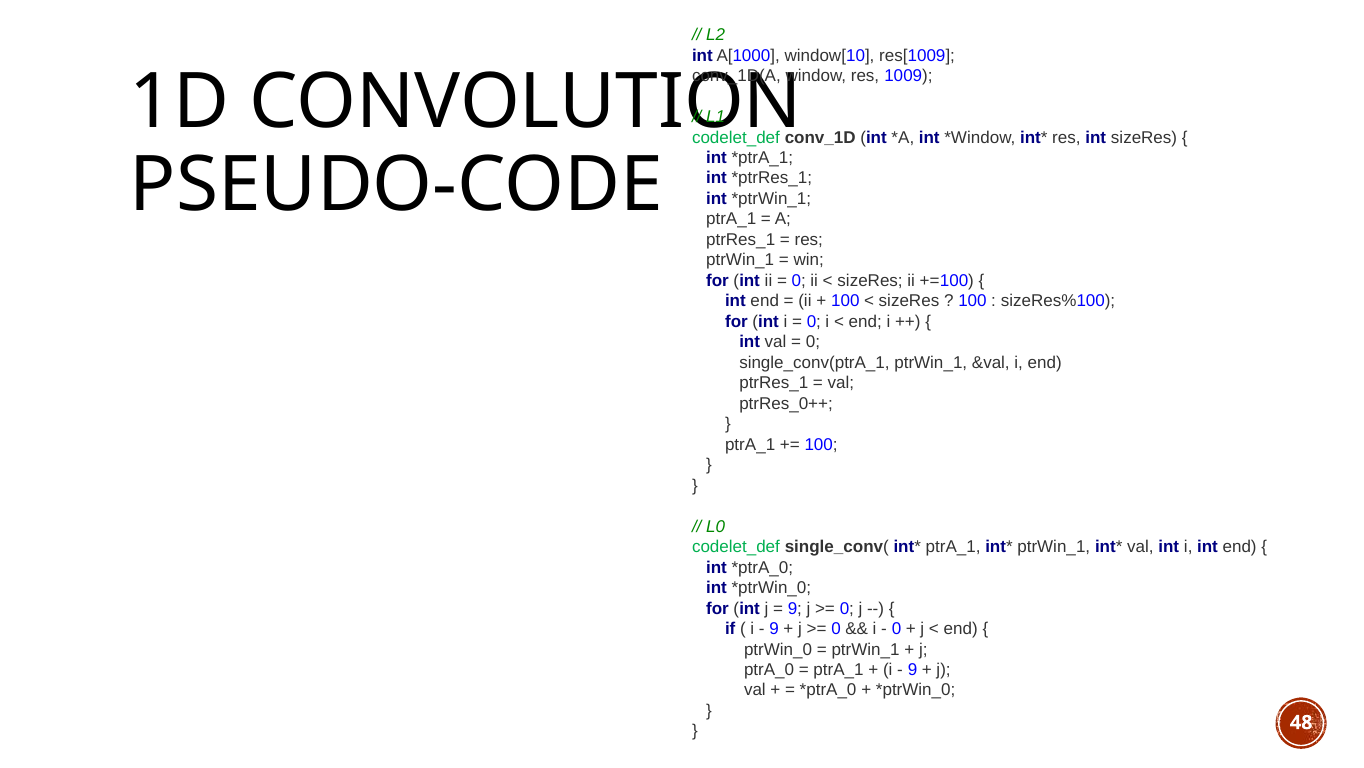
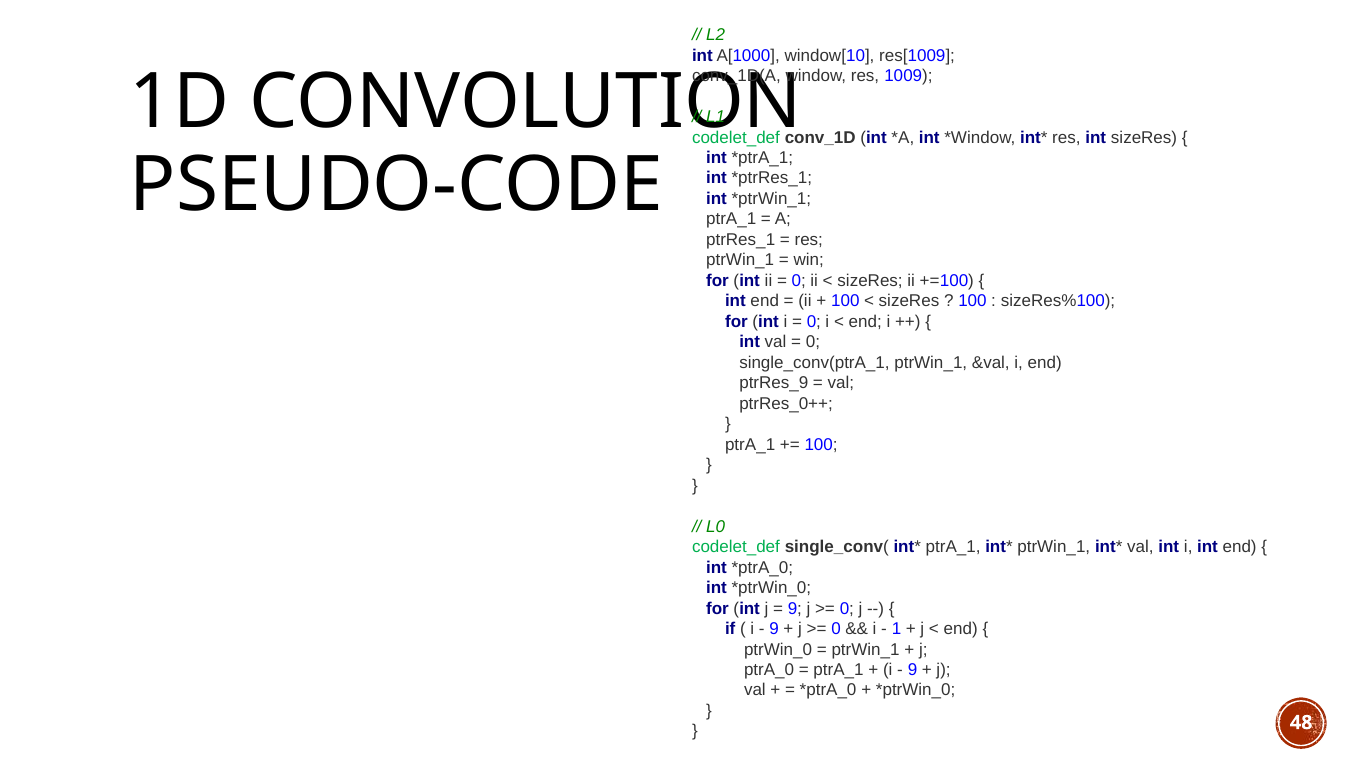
ptrRes_1: ptrRes_1 -> ptrRes_9 (774, 383)
0: 0 -> 1 (897, 628)
